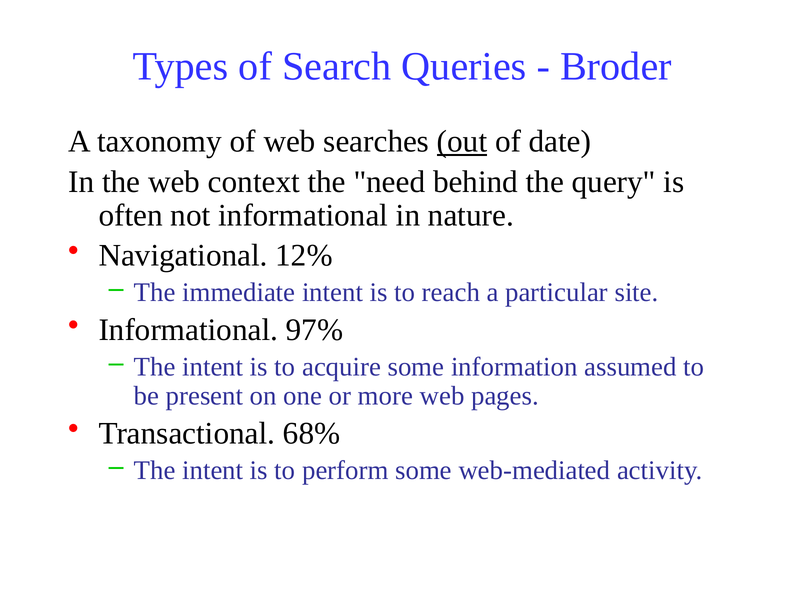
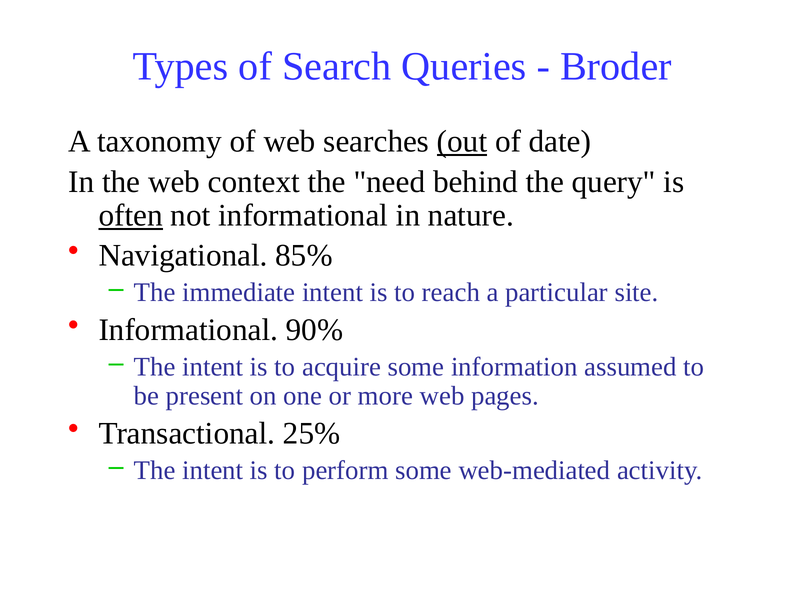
often underline: none -> present (131, 215)
12%: 12% -> 85% (304, 256)
97%: 97% -> 90% (314, 330)
68%: 68% -> 25% (312, 433)
